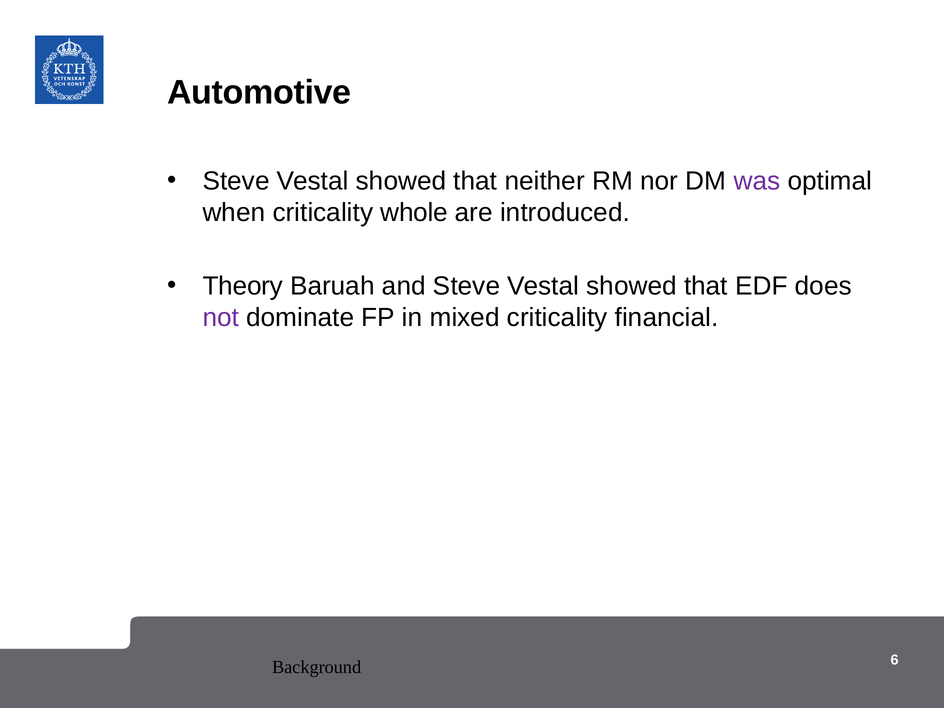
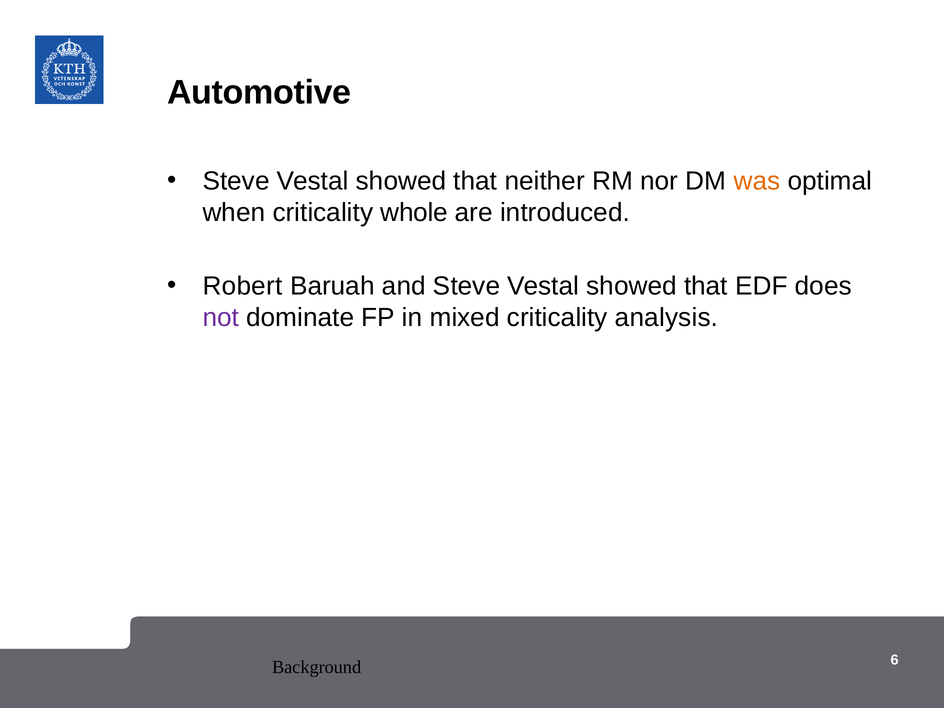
was colour: purple -> orange (757, 181)
Theory: Theory -> Robert (243, 286)
financial: financial -> analysis (667, 317)
